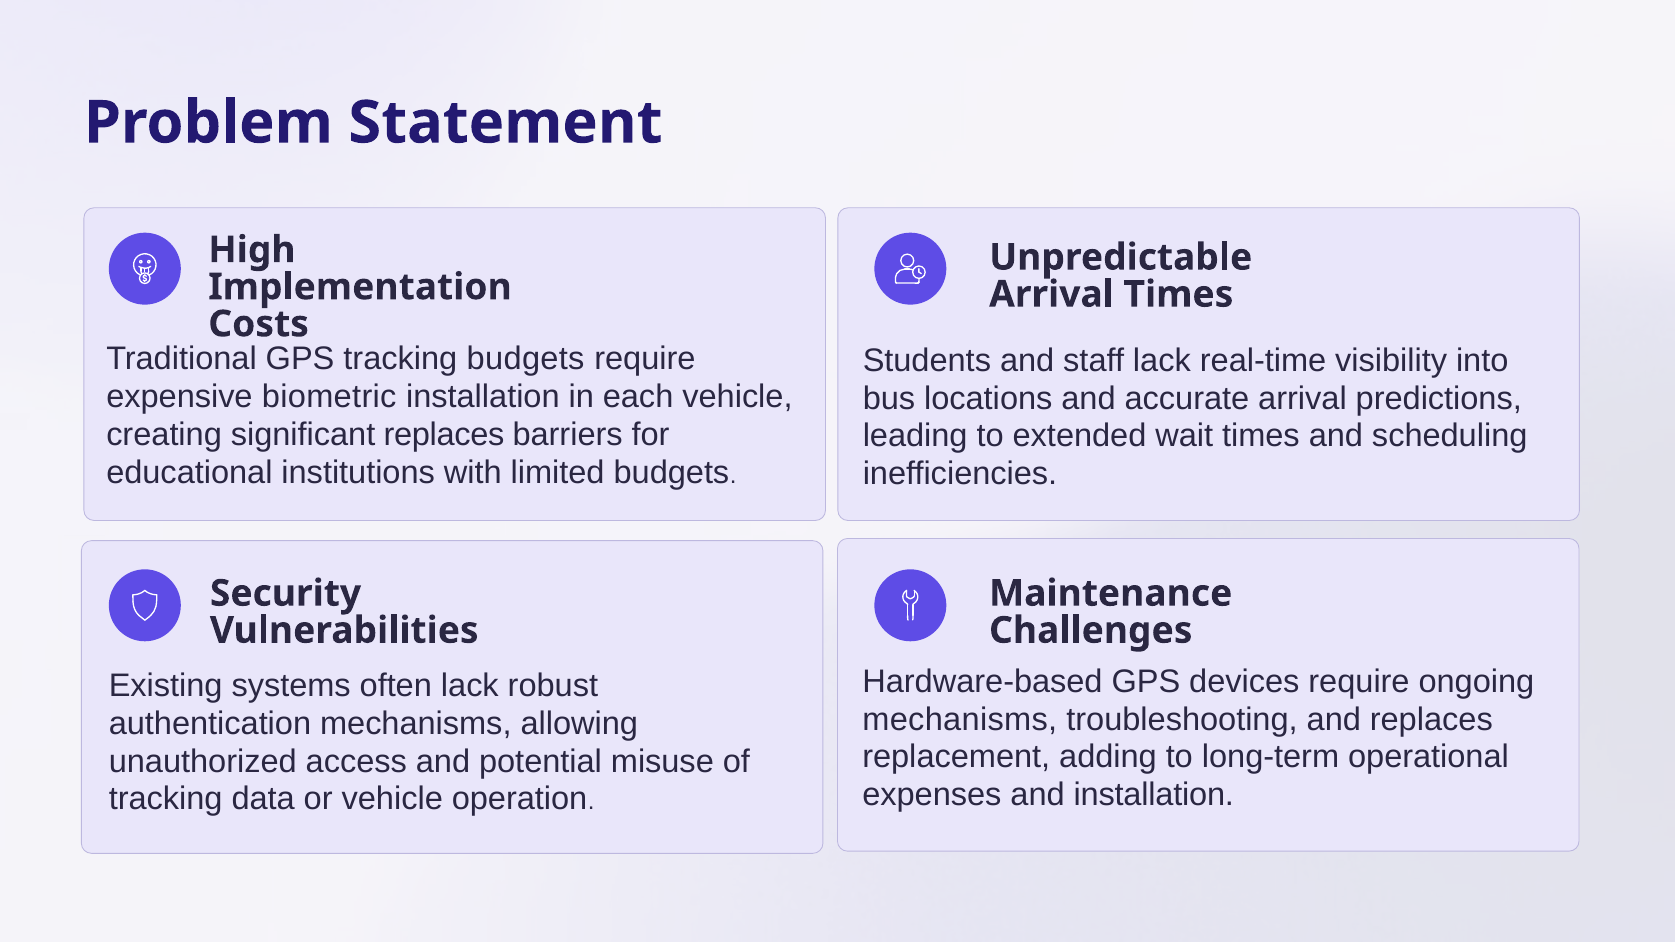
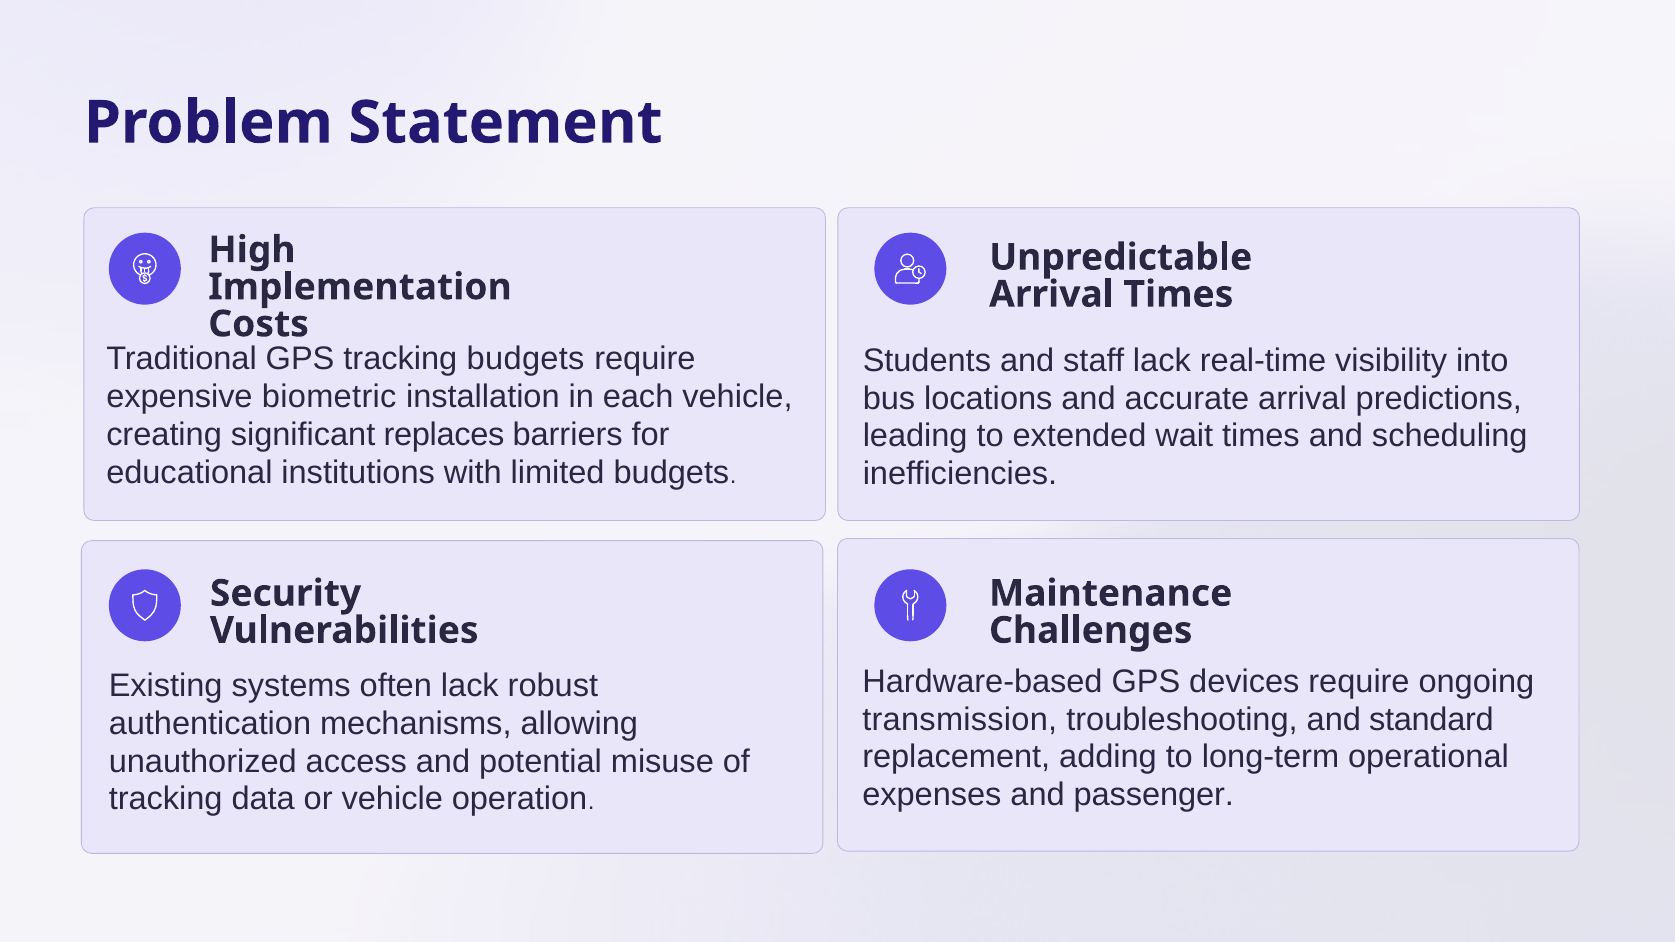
mechanisms: mechanisms -> transmission (960, 719)
and replaces: replaces -> standard (1431, 719)
and installation: installation -> passenger (1154, 795)
